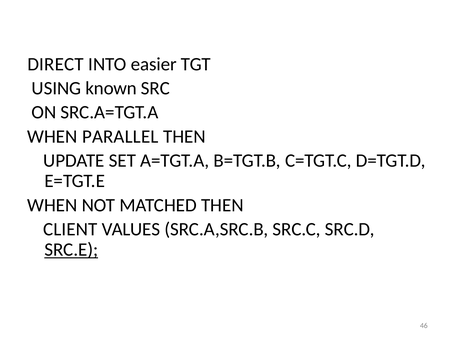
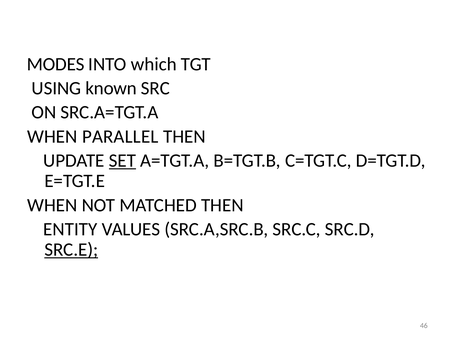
DIRECT: DIRECT -> MODES (56, 64)
easier: easier -> which (154, 64)
SET underline: none -> present (122, 161)
CLIENT: CLIENT -> ENTITY (70, 229)
